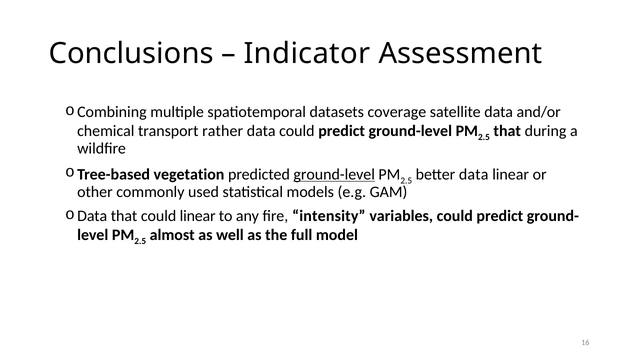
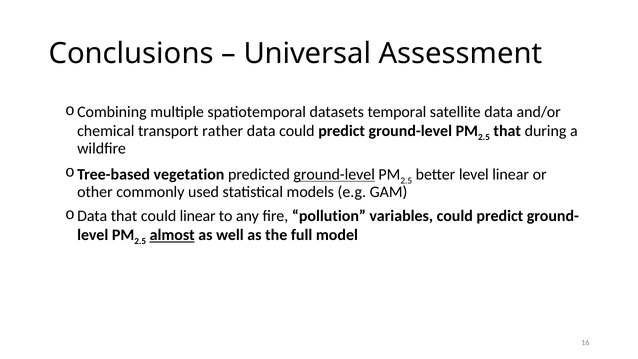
Indicator: Indicator -> Universal (307, 54)
coverage: coverage -> temporal (397, 112)
better data: data -> level (474, 174)
intensity: intensity -> pollution (329, 216)
almost underline: none -> present (172, 235)
